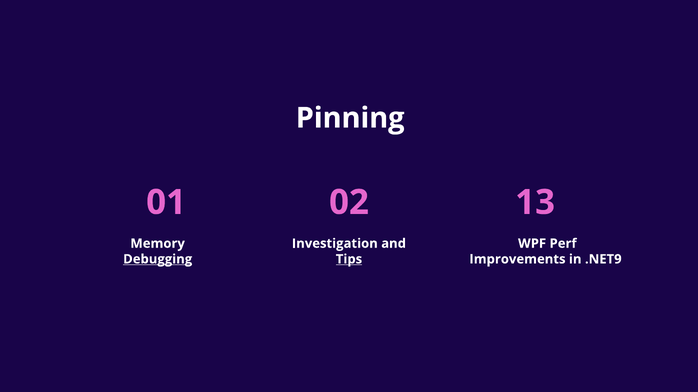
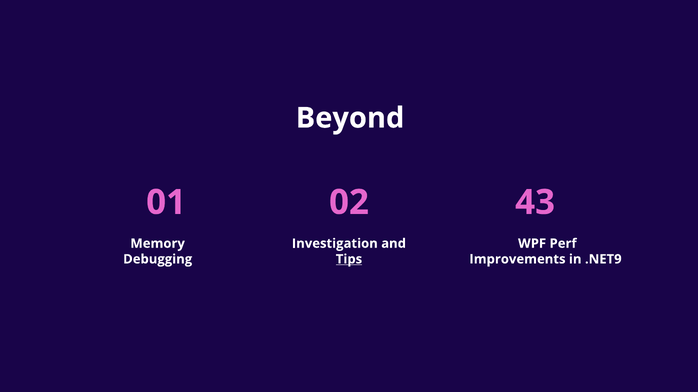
Pinning: Pinning -> Beyond (350, 118)
13: 13 -> 43 (535, 203)
Debugging underline: present -> none (158, 260)
